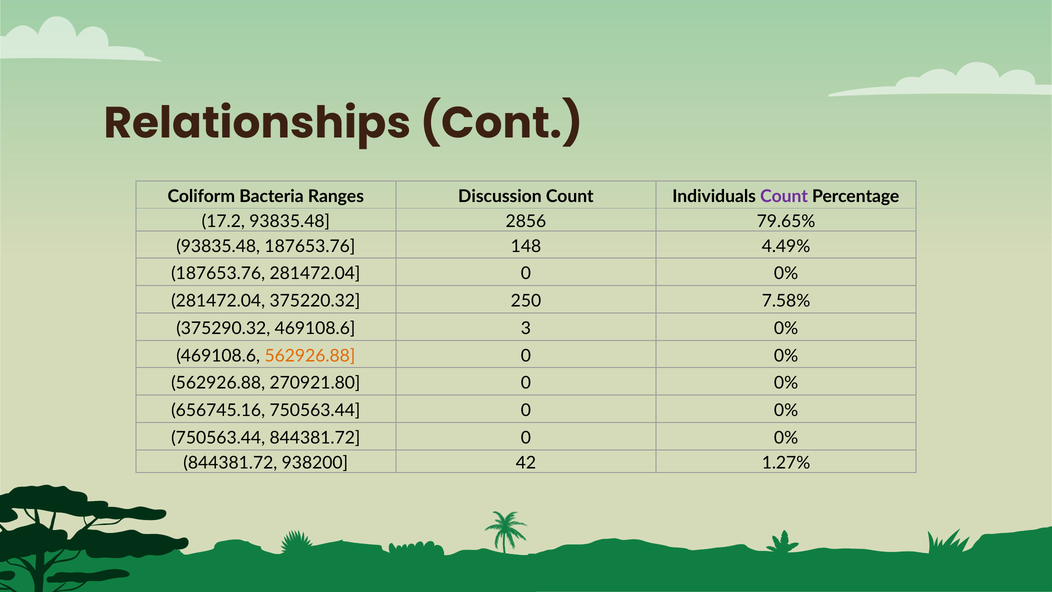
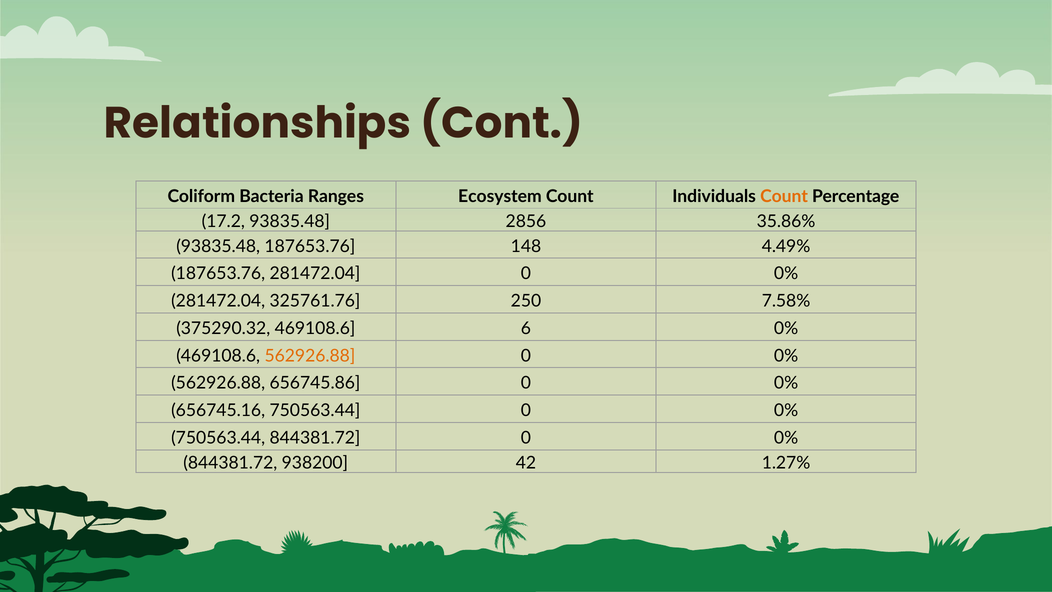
Discussion: Discussion -> Ecosystem (500, 196)
Count colour: purple -> orange (784, 196)
79.65%: 79.65% -> 35.86% (786, 221)
375220.32: 375220.32 -> 325761.76 (315, 301)
3: 3 -> 6 (526, 328)
270921.80: 270921.80 -> 656745.86 (315, 383)
